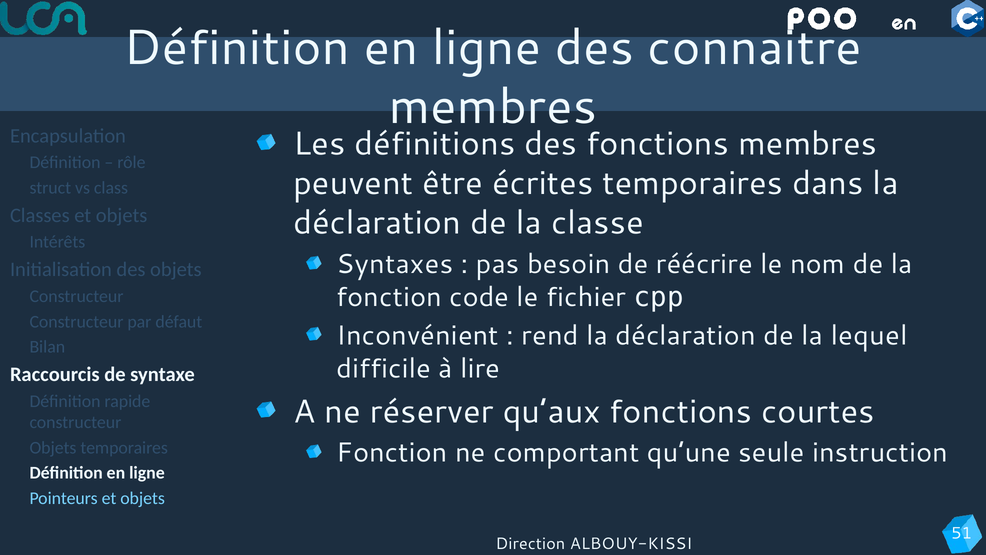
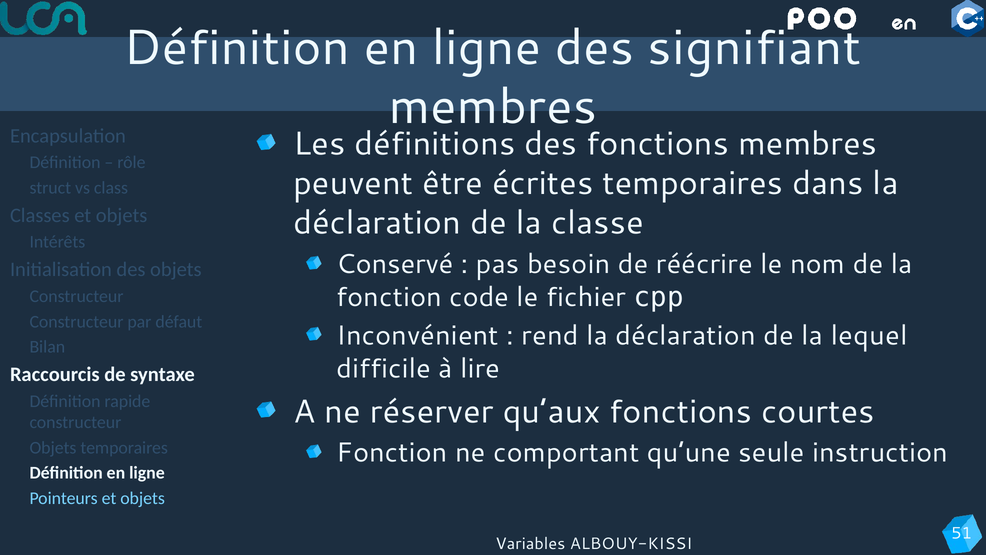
connaitre: connaitre -> signifiant (754, 48)
Syntaxes: Syntaxes -> Conservé (395, 264)
Direction: Direction -> Variables (530, 543)
